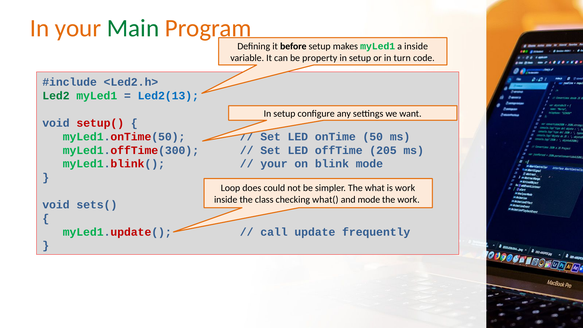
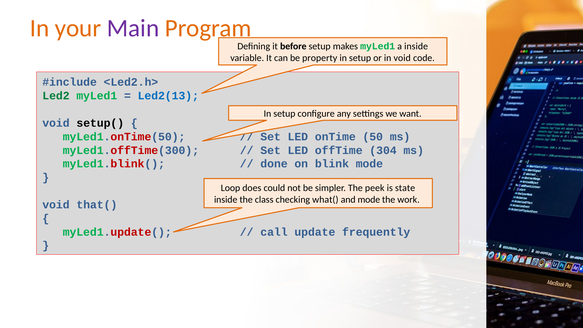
Main colour: green -> purple (133, 28)
in turn: turn -> void (402, 58)
setup( colour: red -> black (100, 123)
205: 205 -> 304 (383, 150)
your: your -> done (274, 164)
what: what -> peek (375, 188)
is work: work -> state (405, 188)
sets(: sets( -> that( (97, 205)
